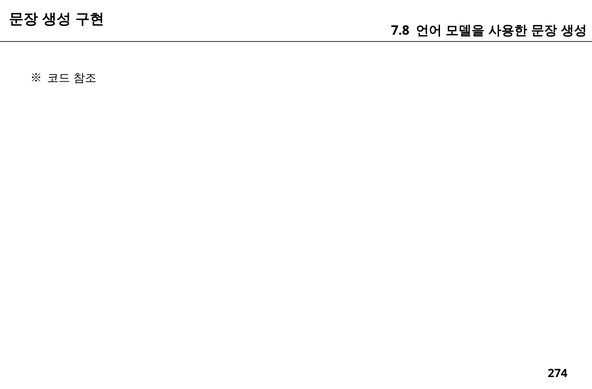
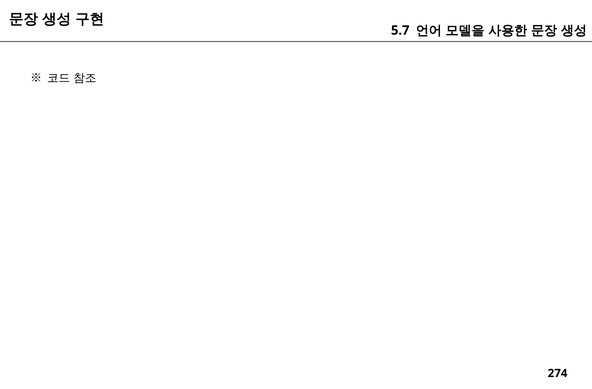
7.8: 7.8 -> 5.7 (400, 30)
